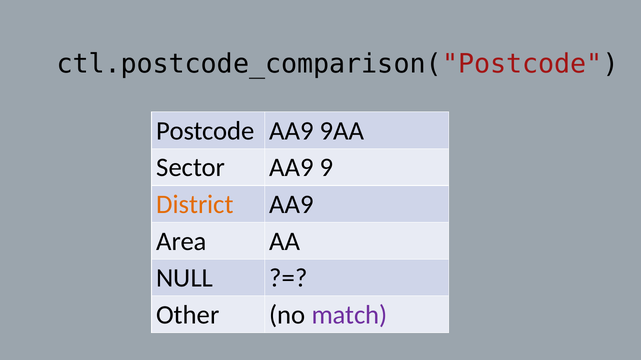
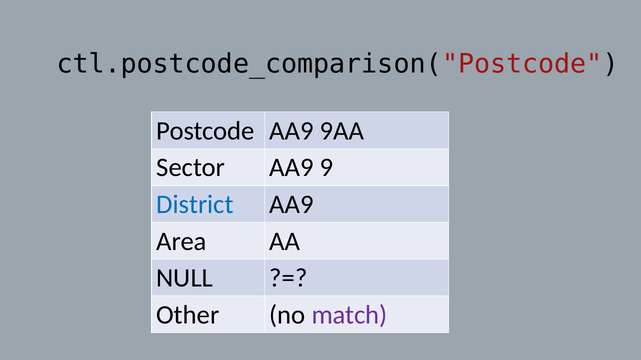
District colour: orange -> blue (195, 205)
